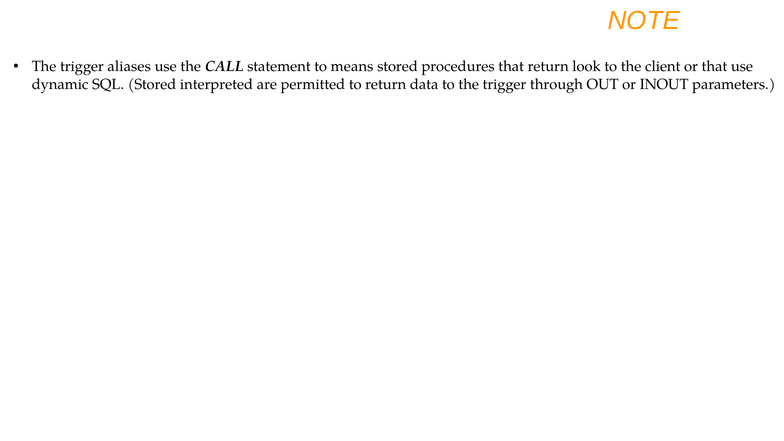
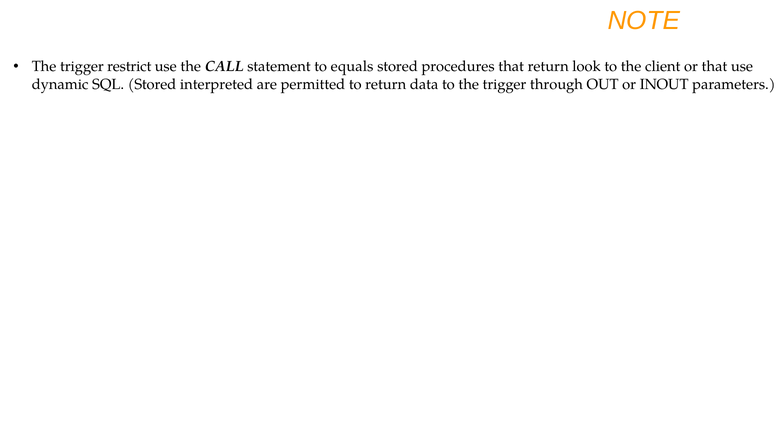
aliases: aliases -> restrict (129, 67)
means: means -> equals (352, 67)
